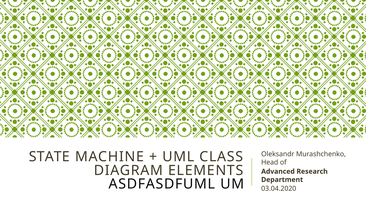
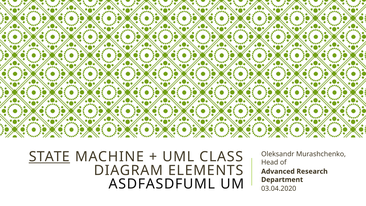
STATE underline: none -> present (49, 157)
